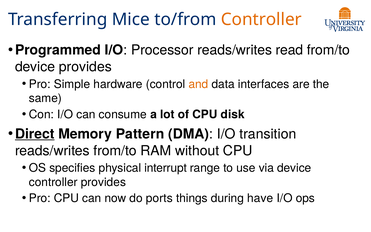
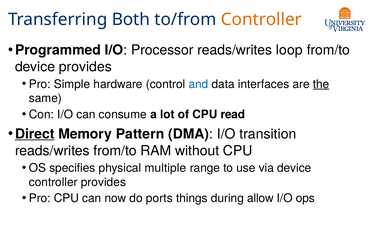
Mice: Mice -> Both (131, 20)
read: read -> loop (289, 50)
and colour: orange -> blue (198, 84)
the underline: none -> present (321, 84)
disk: disk -> read (233, 114)
interrupt: interrupt -> multiple (165, 168)
have: have -> allow (260, 198)
